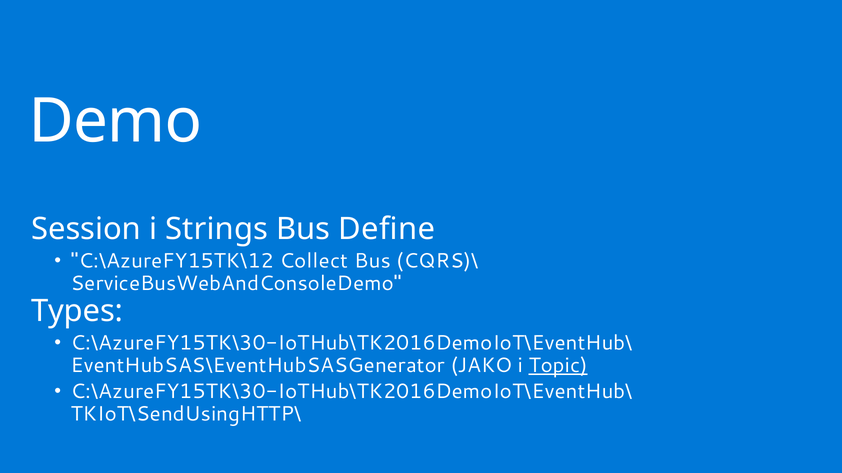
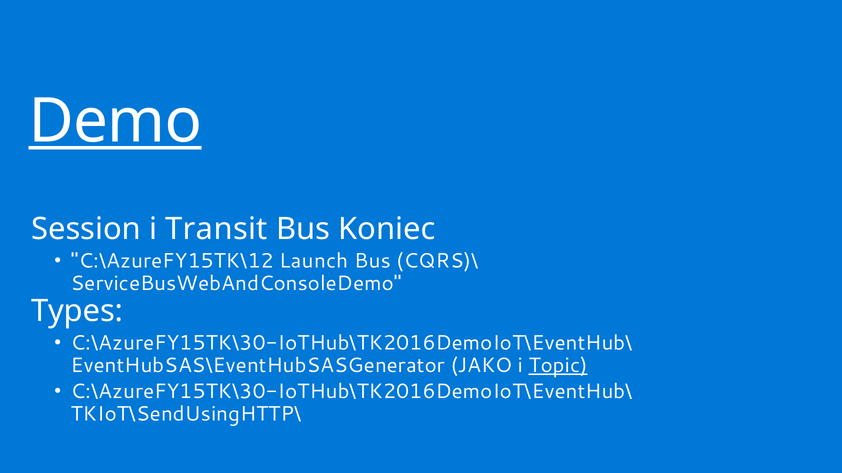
Demo underline: none -> present (115, 121)
Strings: Strings -> Transit (216, 229)
Define: Define -> Koniec (387, 229)
Collect: Collect -> Launch (314, 261)
